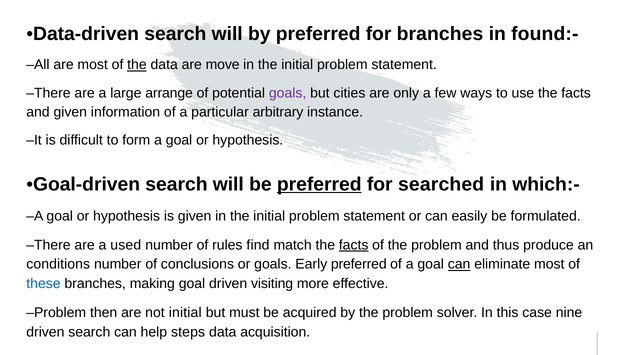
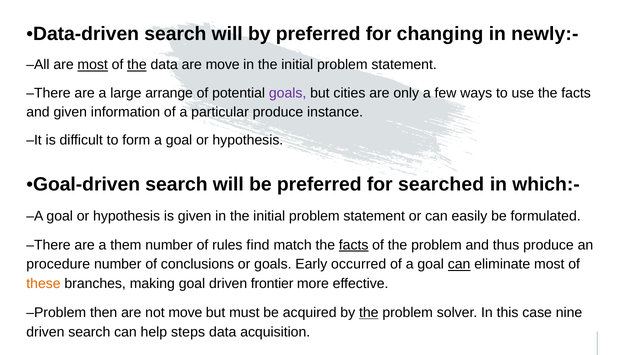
for branches: branches -> changing (440, 34)
found:-: found:- -> newly:- (545, 34)
most underline: none -> present (93, 65)
particular arbitrary: arbitrary -> produce (278, 112)
preferred underline: present -> none (319, 185)
used: used -> them (126, 245)
conditions: conditions -> procedure (58, 265)
Early preferred: preferred -> occurred (359, 265)
these colour: blue -> orange (43, 284)
visiting: visiting -> frontier (272, 284)
not initial: initial -> move (185, 313)
the underline: none -> present (369, 313)
